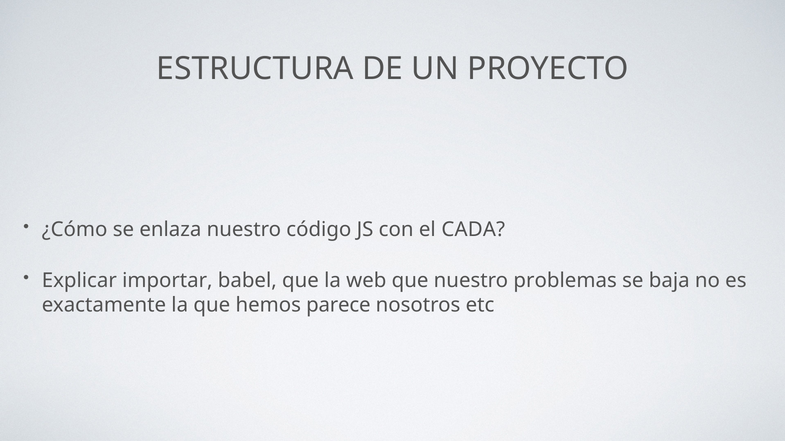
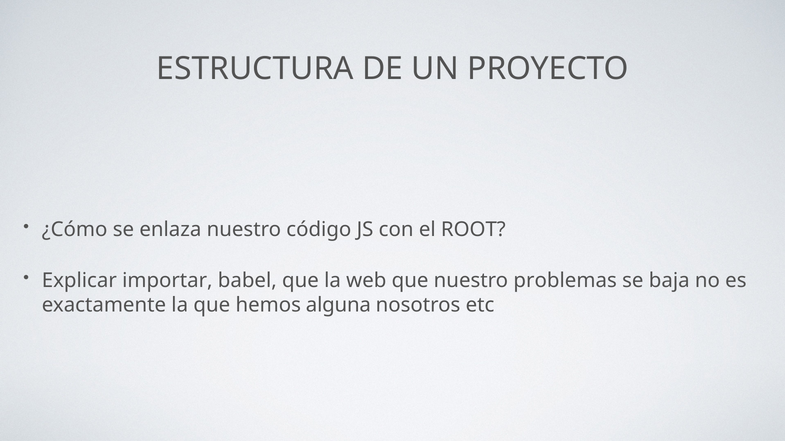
CADA: CADA -> ROOT (473, 230)
parece: parece -> alguna (338, 305)
